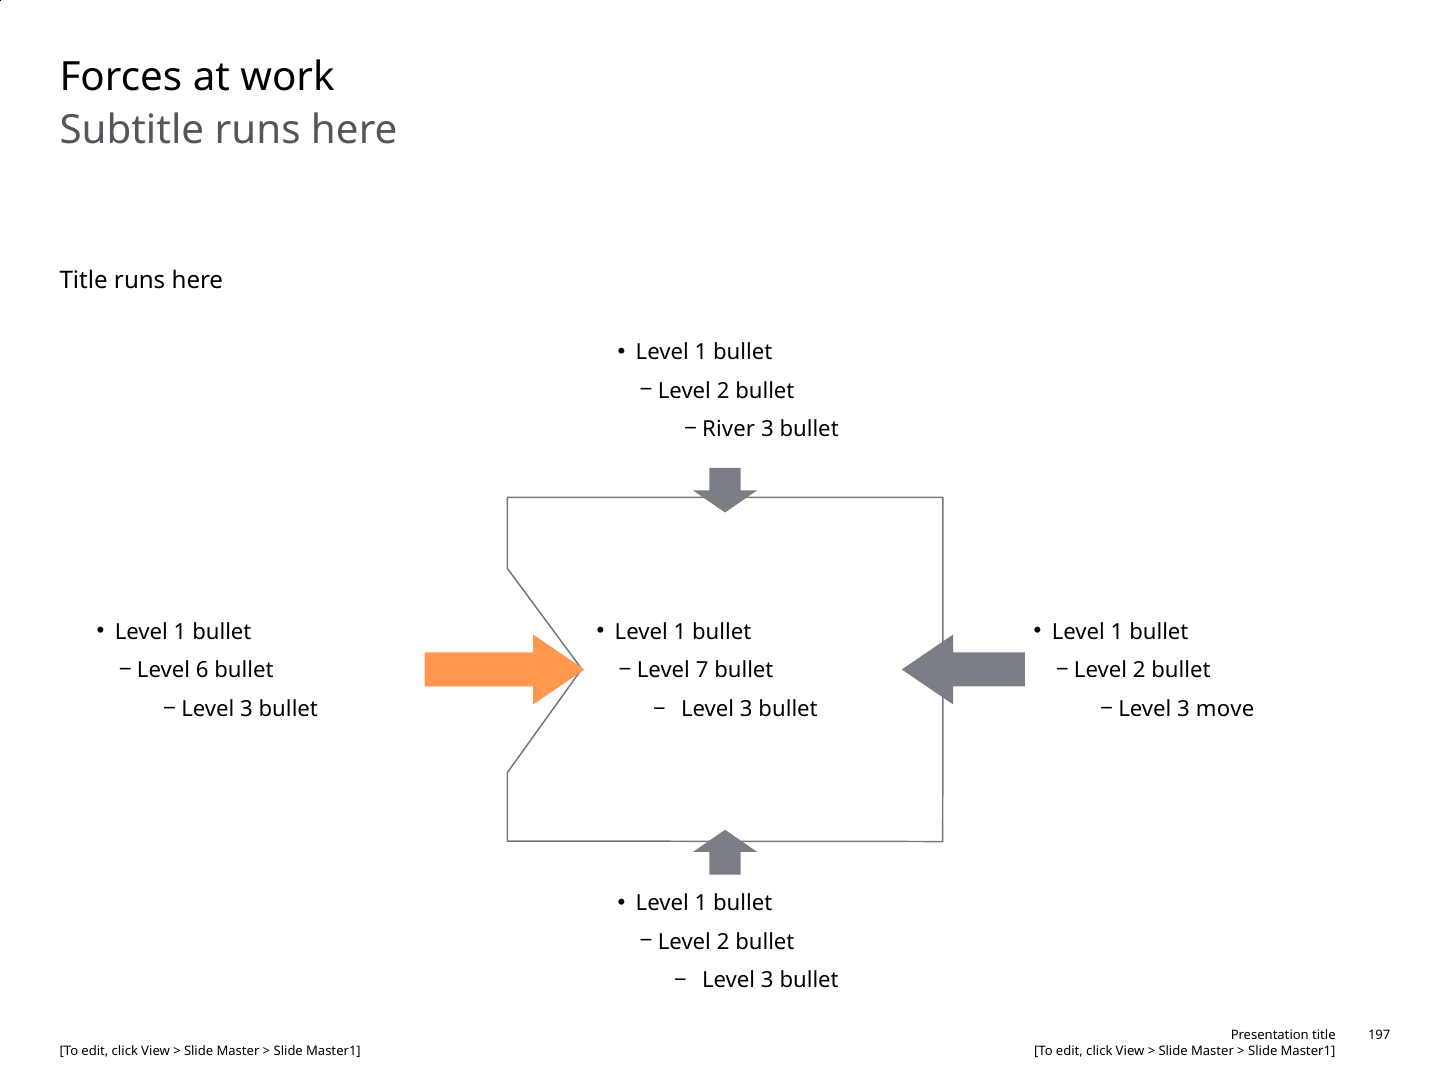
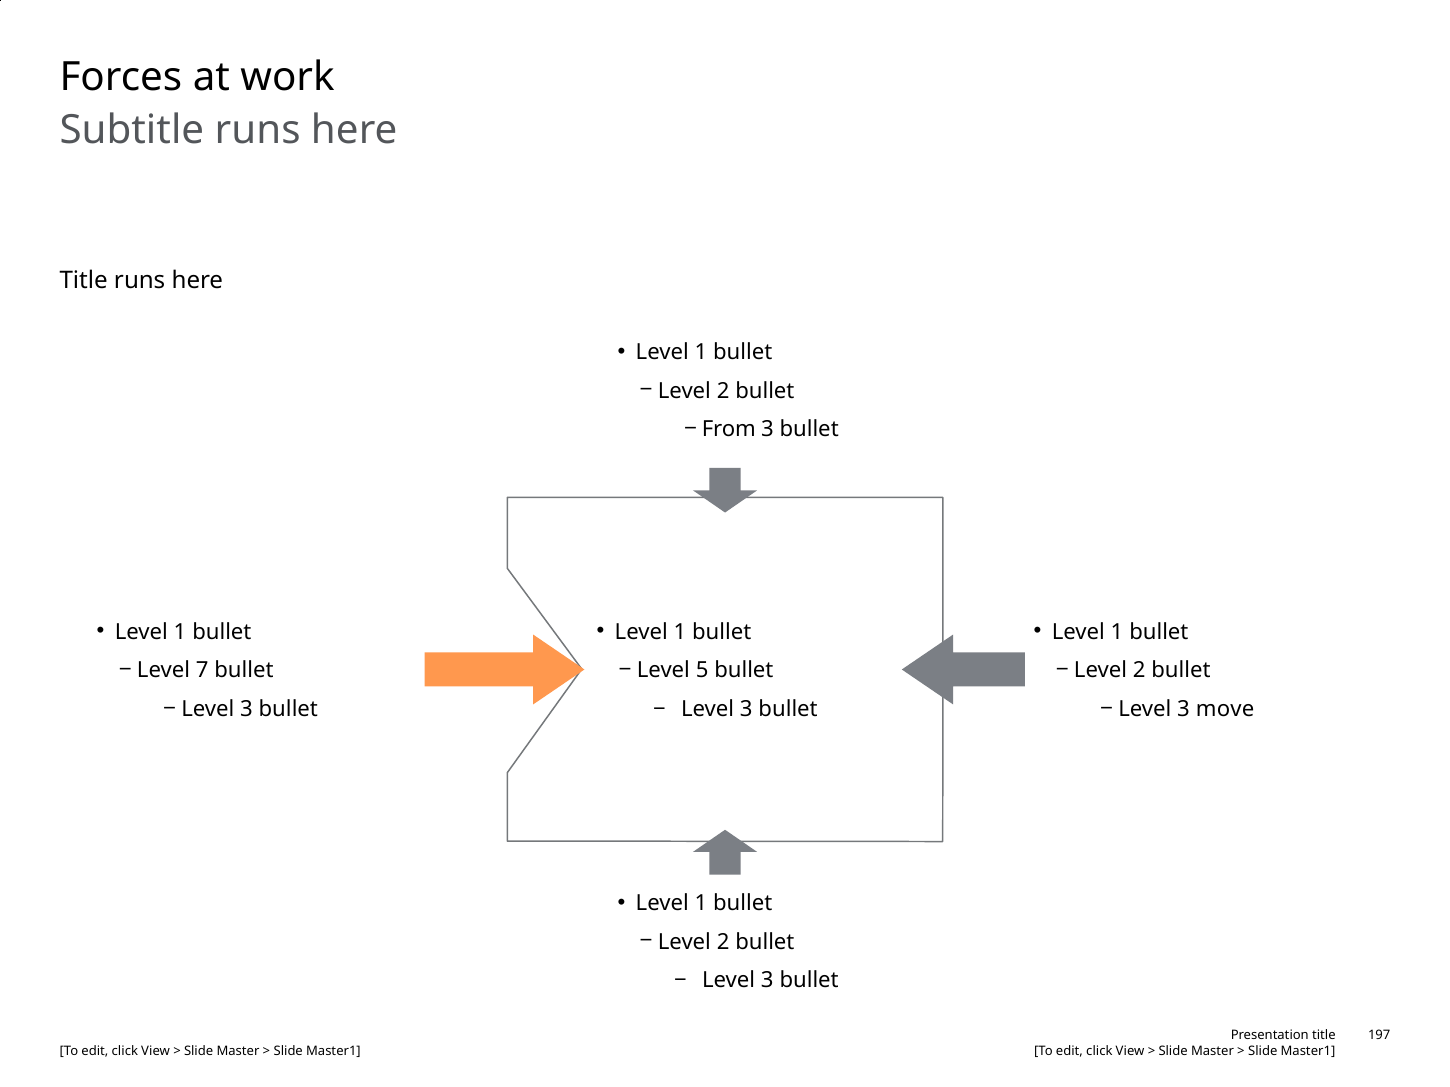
River: River -> From (729, 430)
6: 6 -> 7 (202, 671)
7: 7 -> 5 (702, 671)
